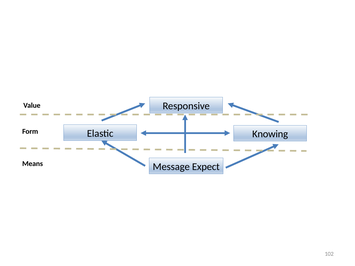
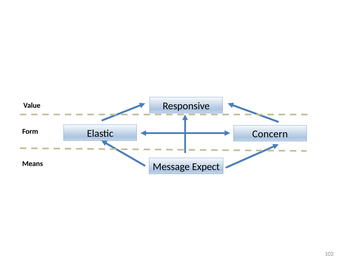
Knowing: Knowing -> Concern (270, 134)
